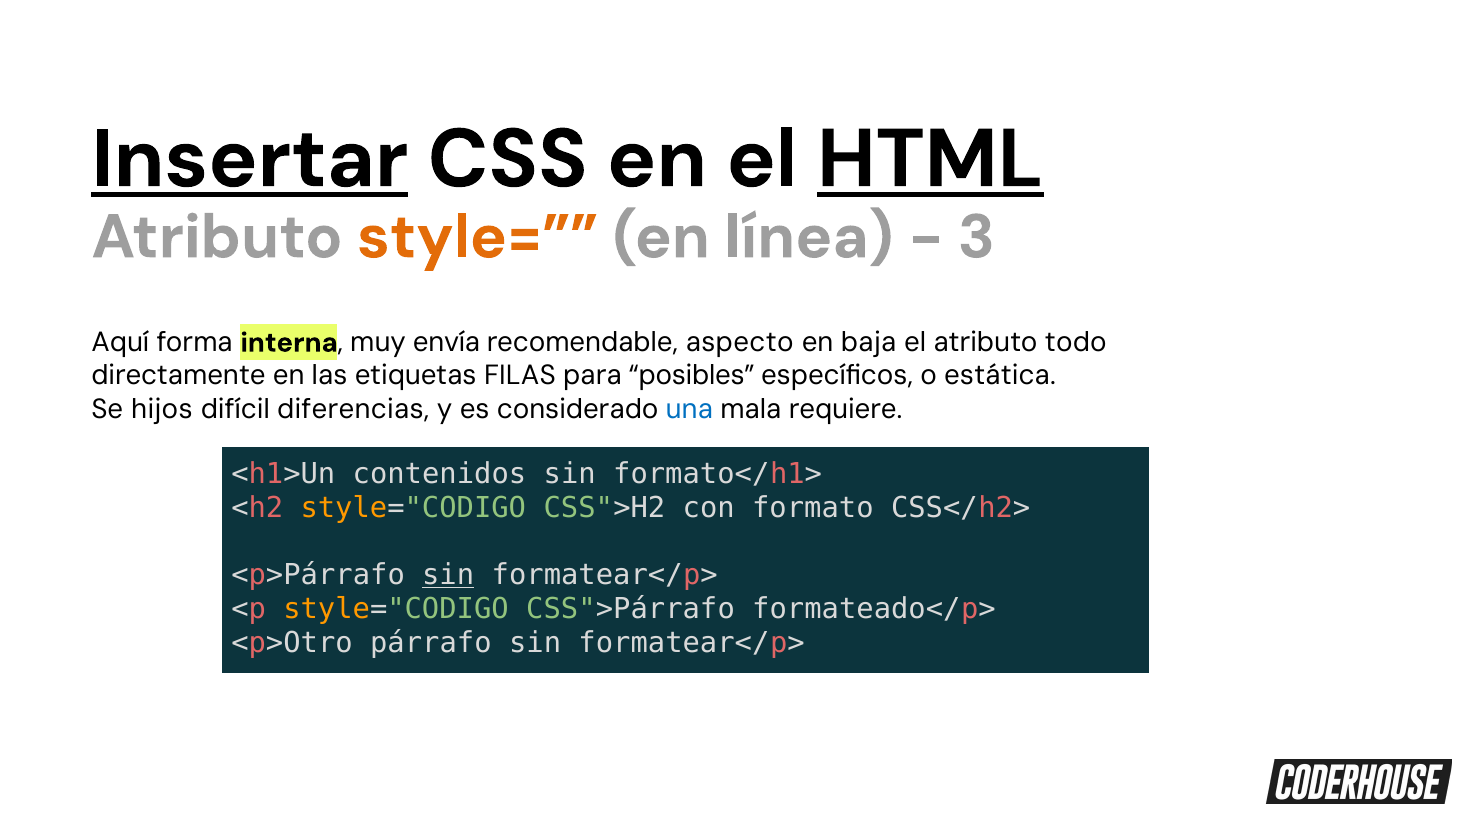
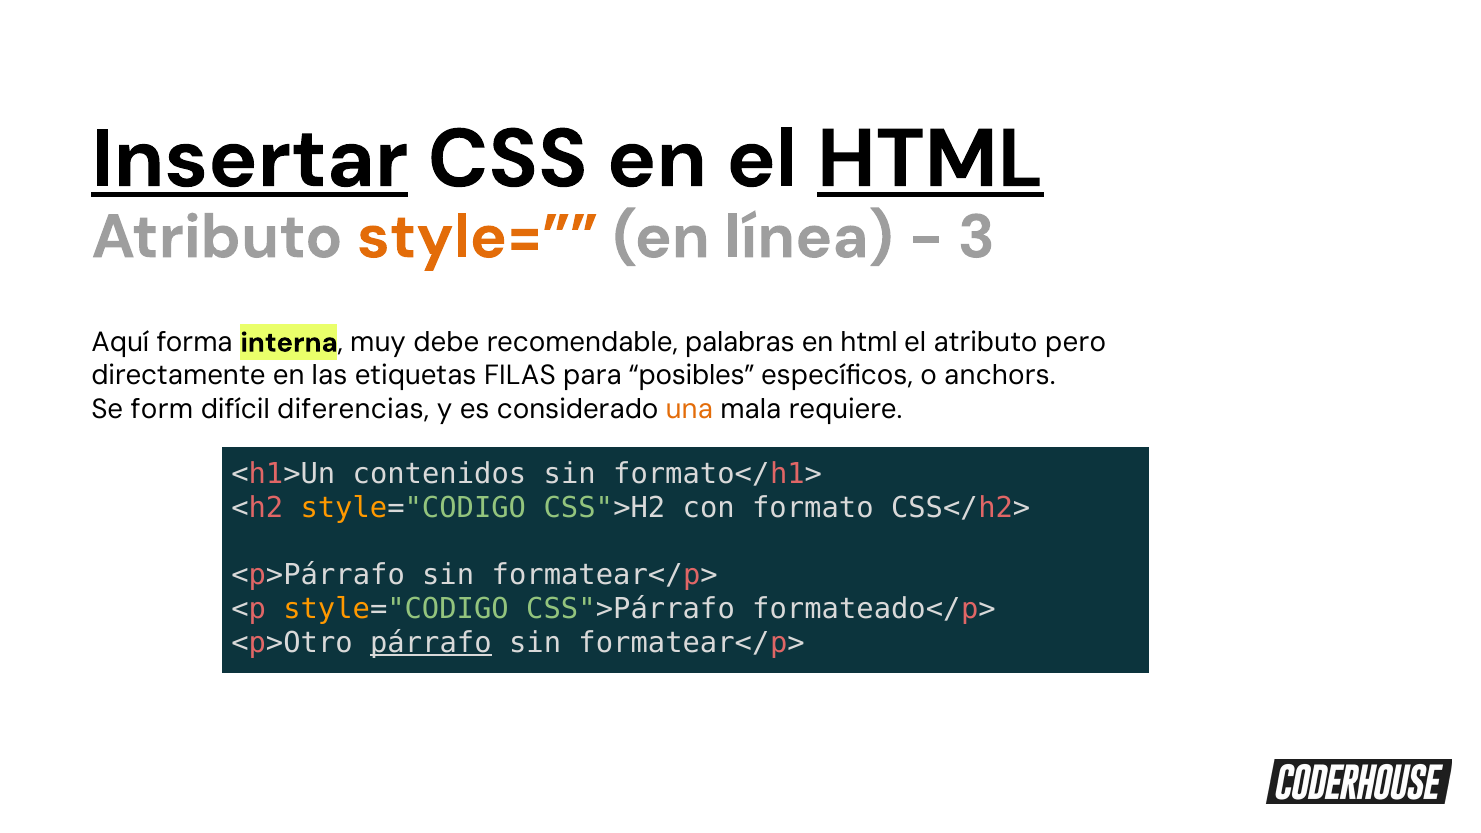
envía: envía -> debe (446, 342)
aspecto: aspecto -> palabras (740, 342)
en baja: baja -> html (869, 342)
todo: todo -> pero (1076, 342)
estática: estática -> anchors (1000, 376)
hijos: hijos -> form (162, 409)
una colour: blue -> orange (689, 409)
sin underline: present -> none (448, 575)
párrafo underline: none -> present (431, 643)
